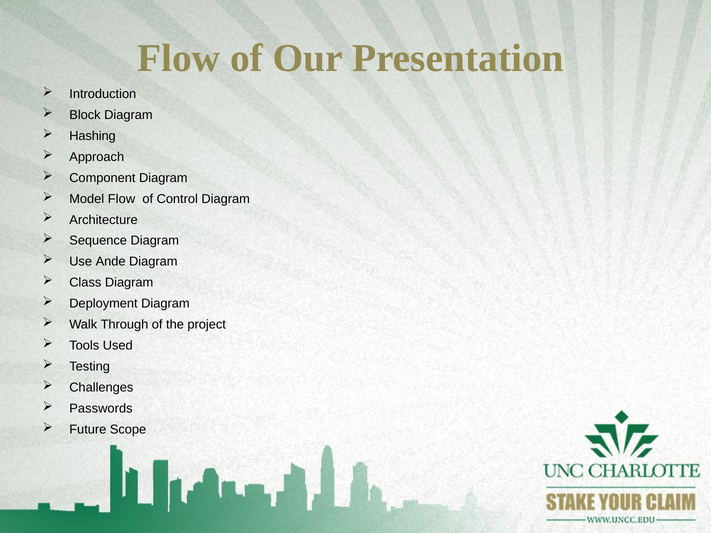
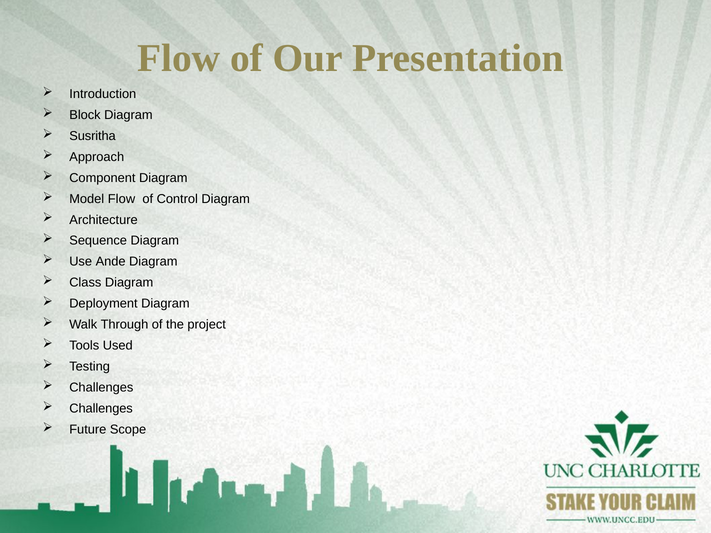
Hashing: Hashing -> Susritha (93, 136)
Passwords: Passwords -> Challenges (101, 409)
